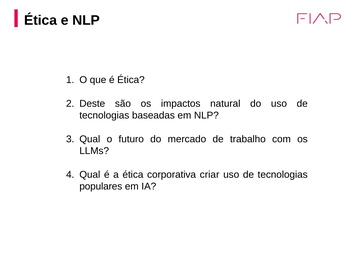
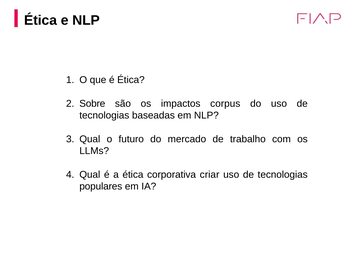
Deste: Deste -> Sobre (92, 104)
natural: natural -> corpus (225, 104)
